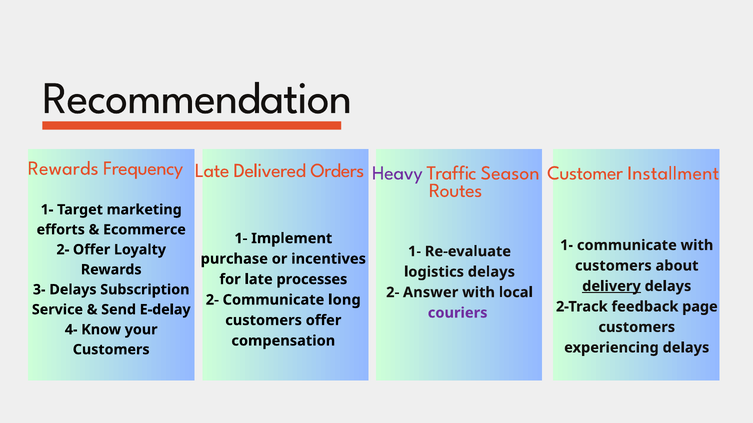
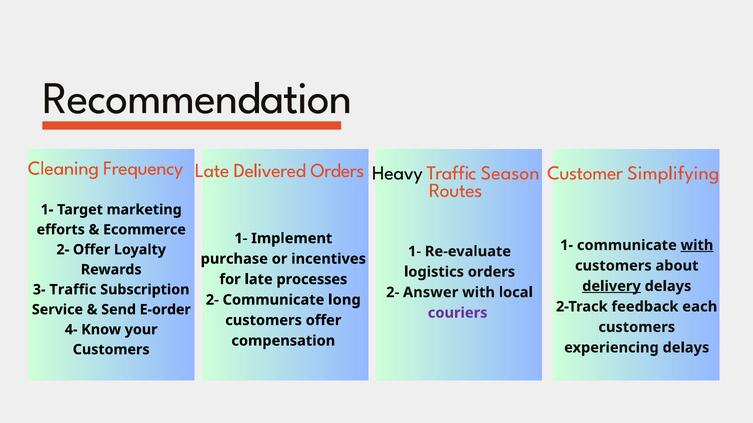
Rewards: Rewards -> Cleaning (63, 168)
Heavy colour: purple -> black (397, 173)
Installment: Installment -> Simplifying (673, 173)
with underline: none -> present (697, 246)
logistics delays: delays -> orders (491, 272)
3- Delays: Delays -> Traffic (73, 290)
page: page -> each (700, 307)
E-delay: E-delay -> E-order (165, 310)
